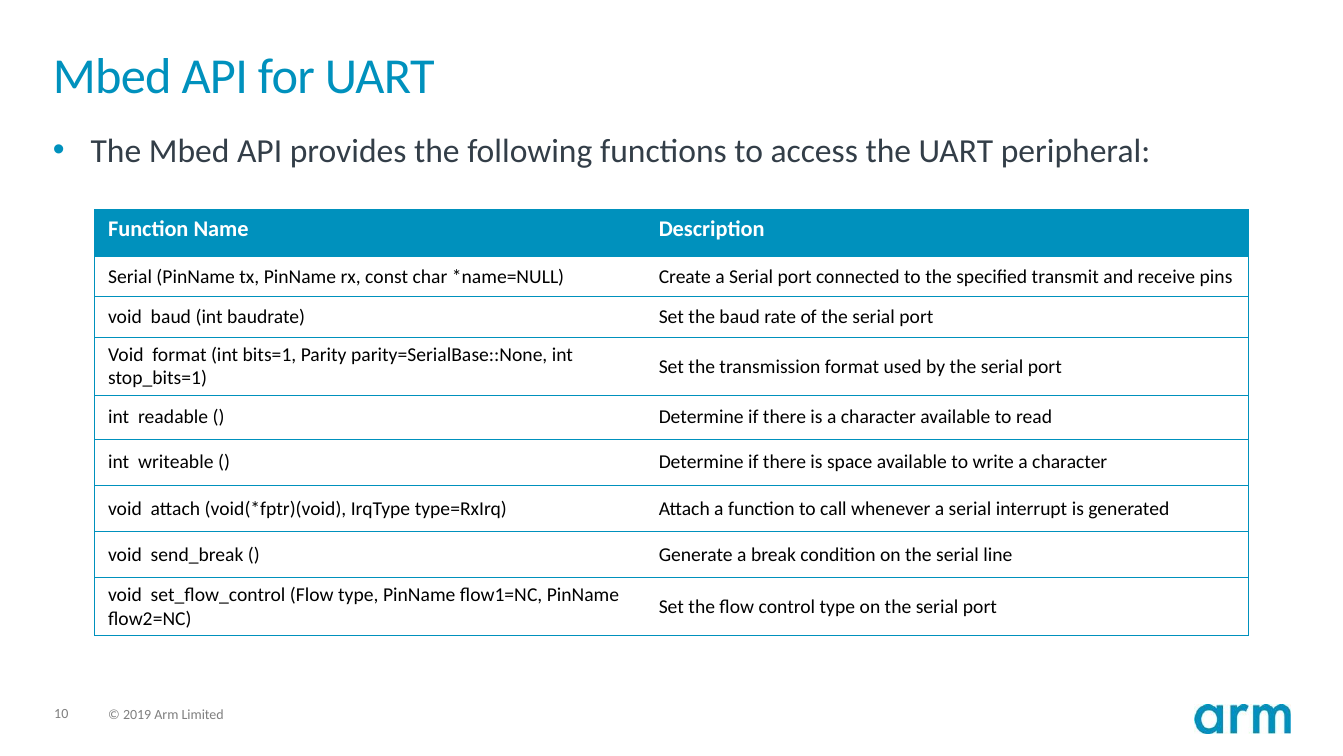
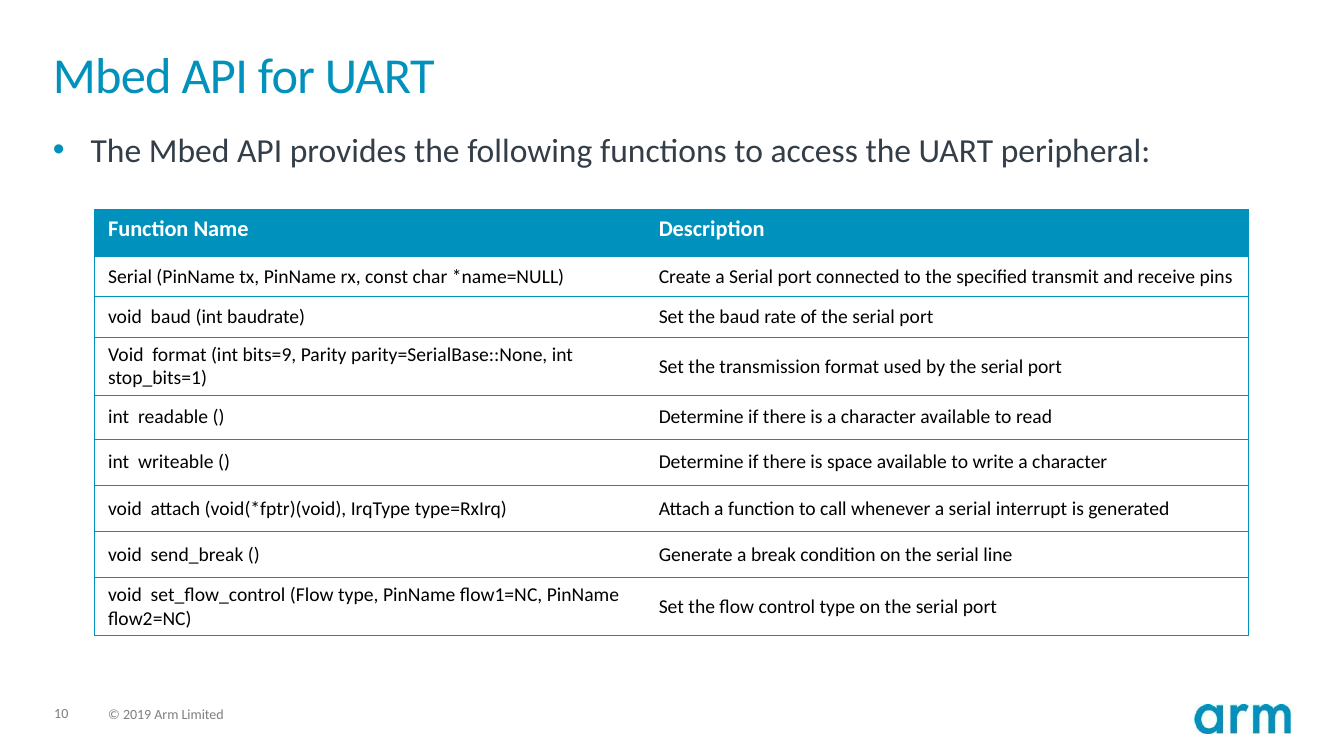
bits=1: bits=1 -> bits=9 (269, 354)
